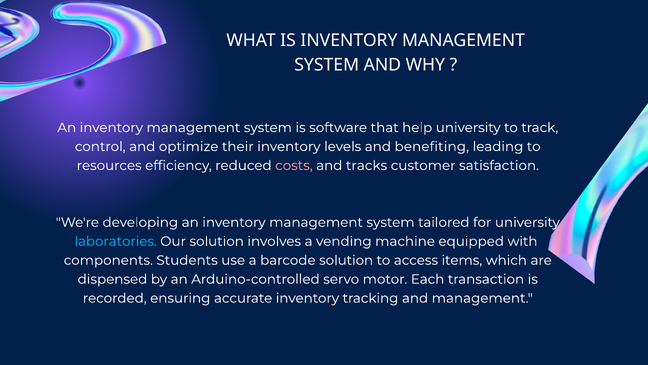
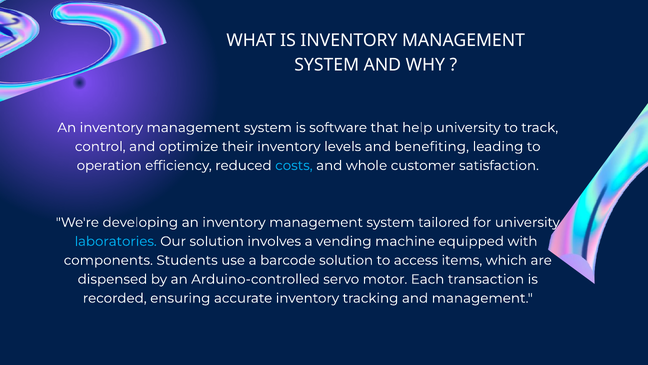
resources: resources -> operation (109, 165)
costs colour: pink -> light blue (294, 165)
tracks: tracks -> whole (367, 165)
